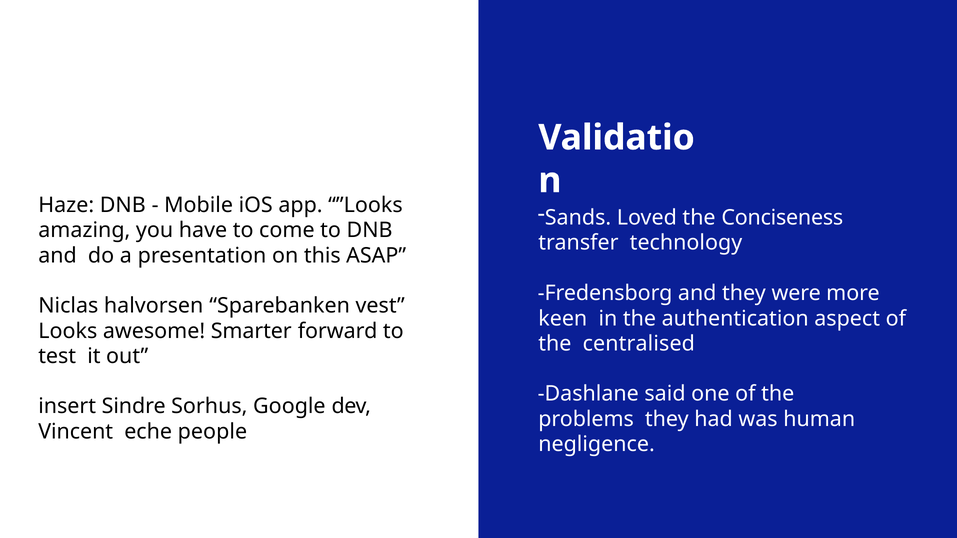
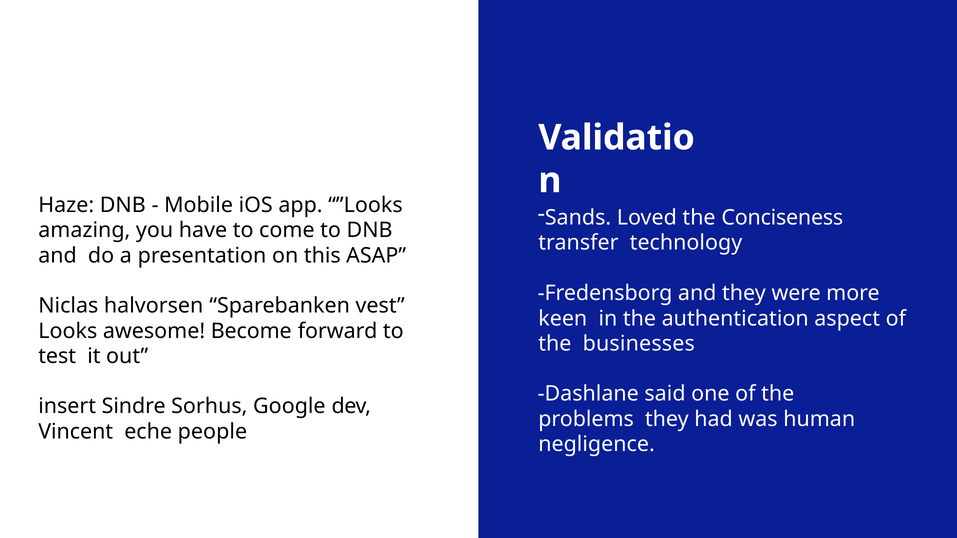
Smarter: Smarter -> Become (251, 331)
centralised: centralised -> businesses (639, 344)
